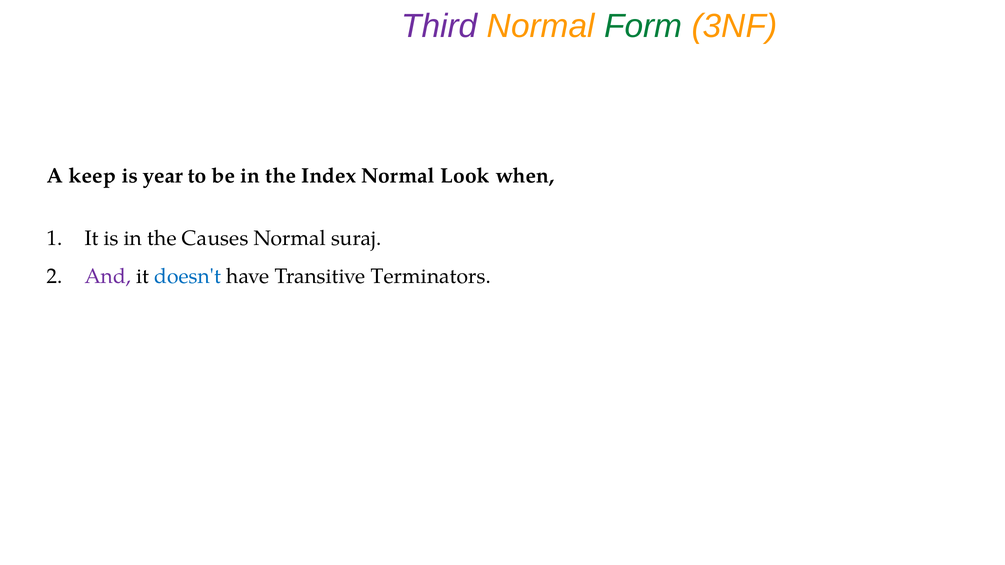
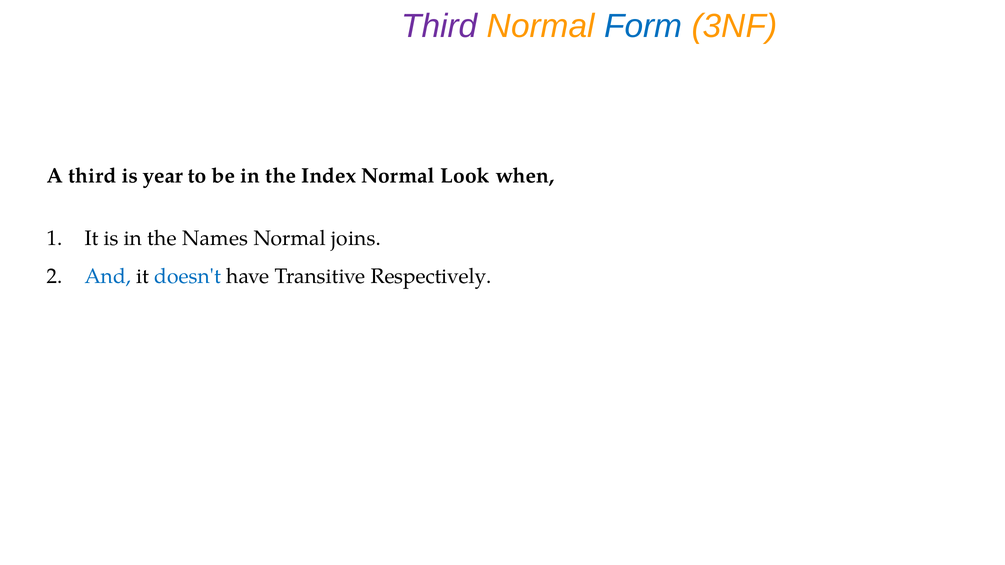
Form colour: green -> blue (643, 26)
A keep: keep -> third (92, 176)
Causes: Causes -> Names (215, 239)
suraj: suraj -> joins (356, 239)
And colour: purple -> blue (108, 276)
Terminators: Terminators -> Respectively (431, 276)
